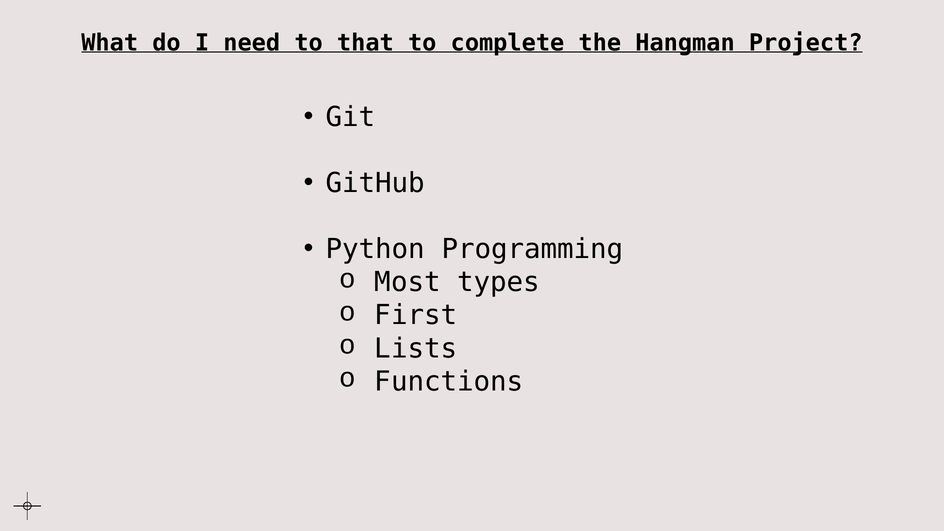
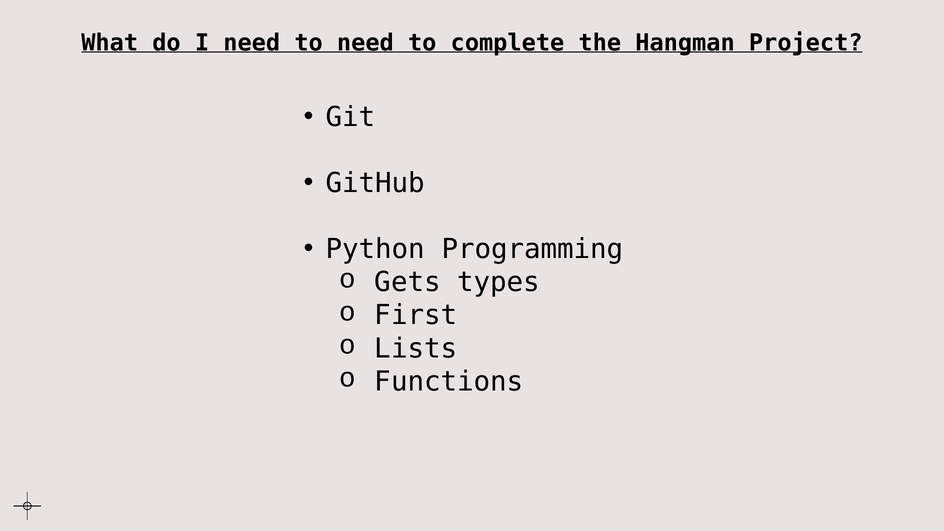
to that: that -> need (365, 43)
Most: Most -> Gets (408, 282)
